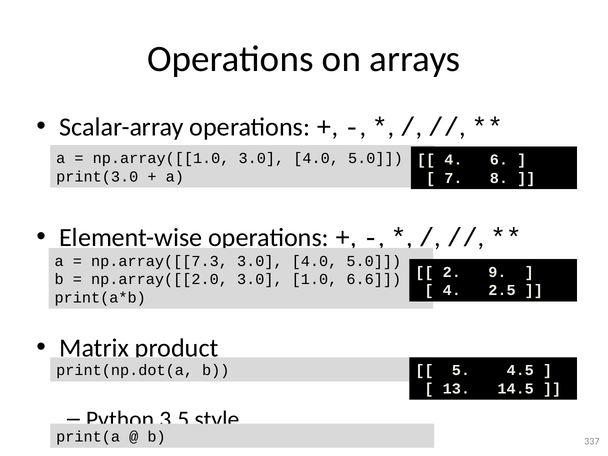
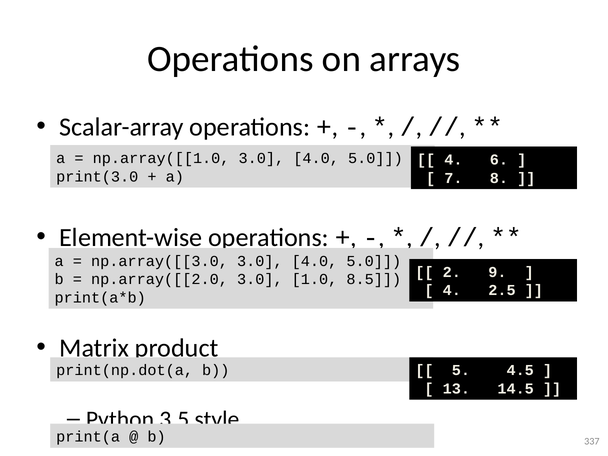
np.array([[7.3: np.array([[7.3 -> np.array([[3.0 (160, 261)
6.6: 6.6 -> 8.5 (374, 279)
